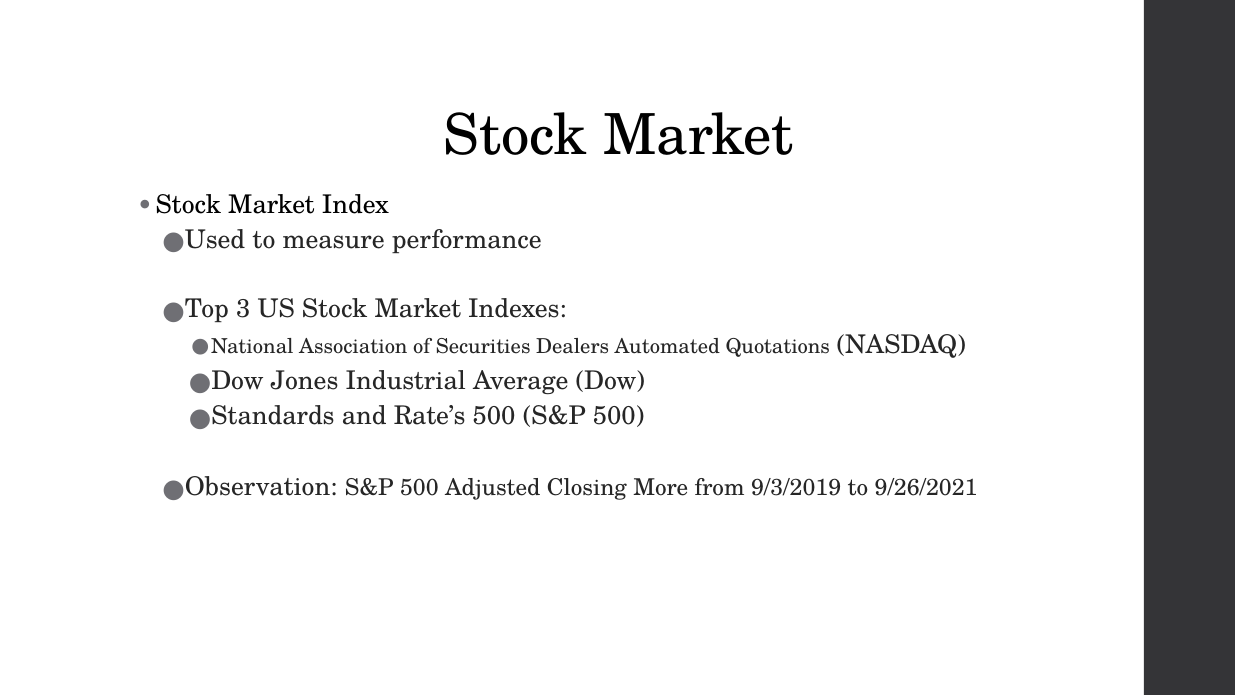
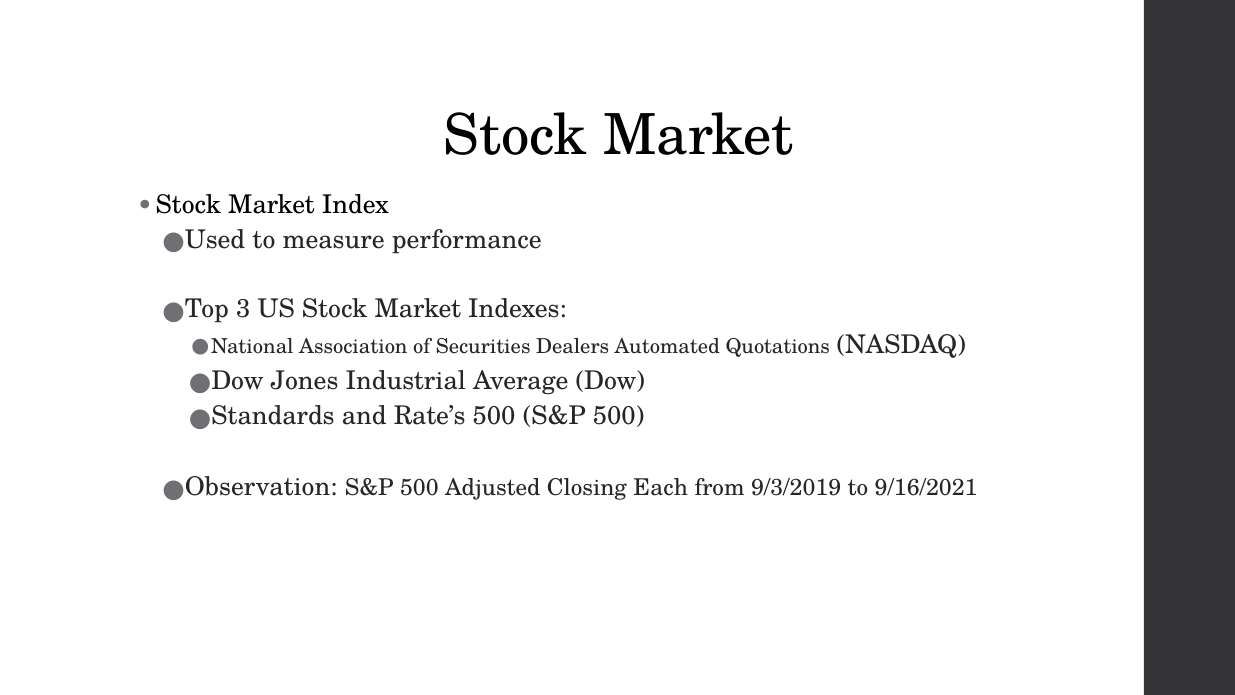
More: More -> Each (661, 488)
9/26/2021: 9/26/2021 -> 9/16/2021 (926, 488)
